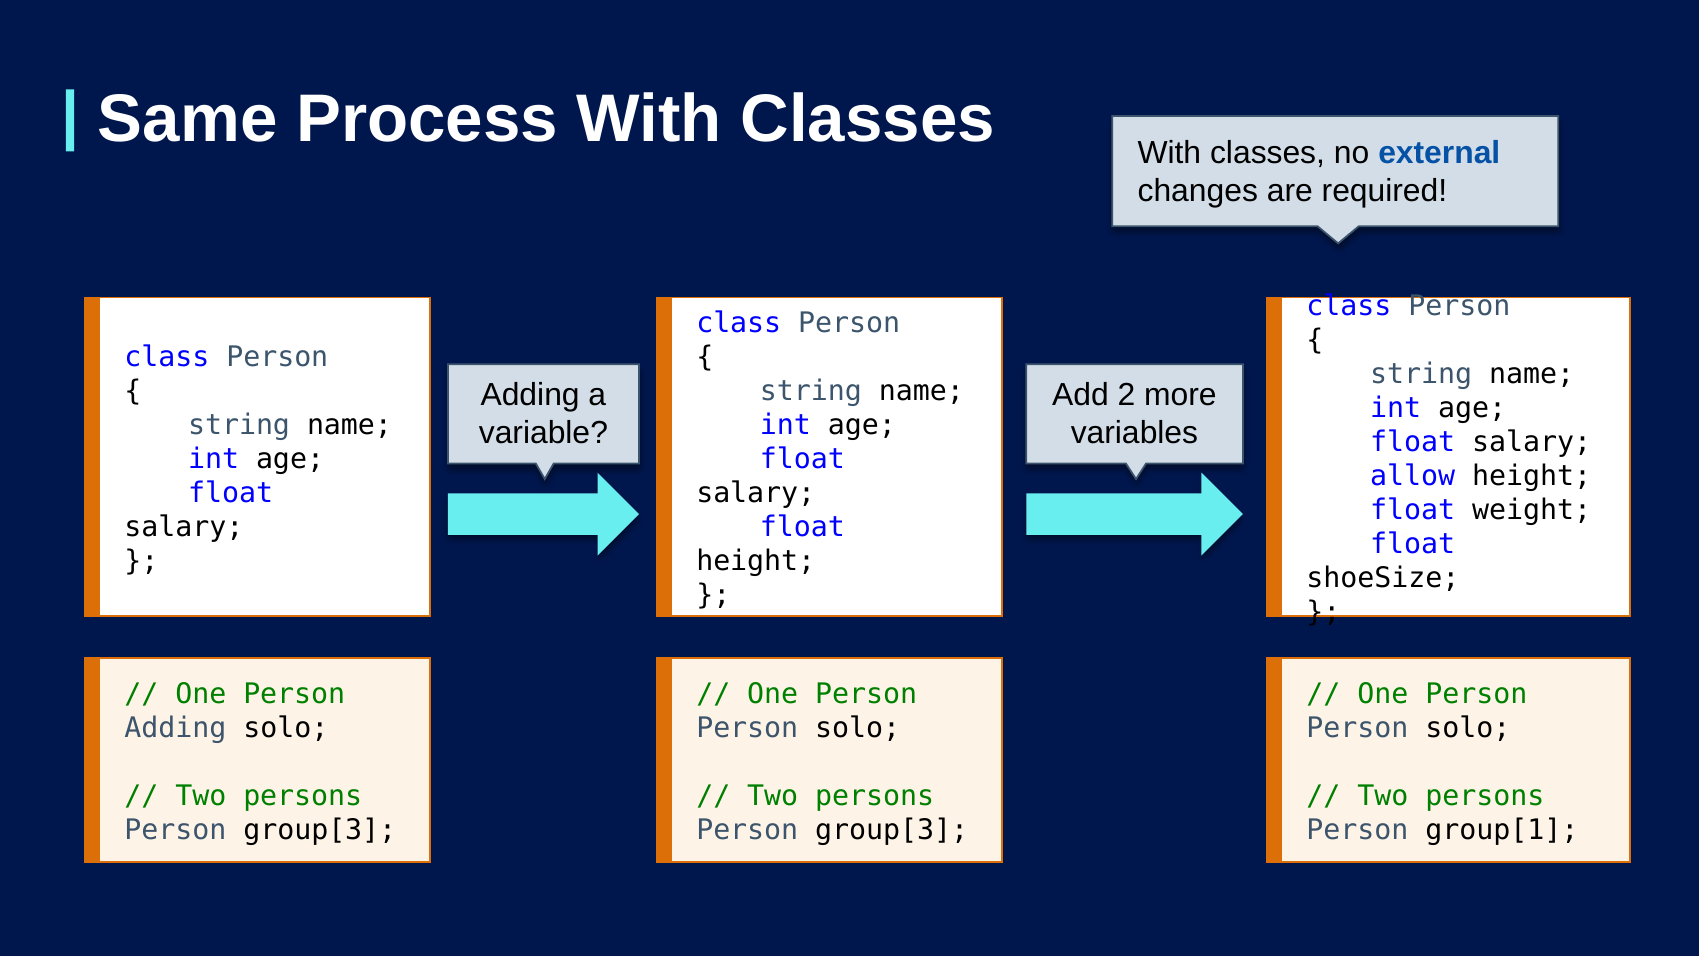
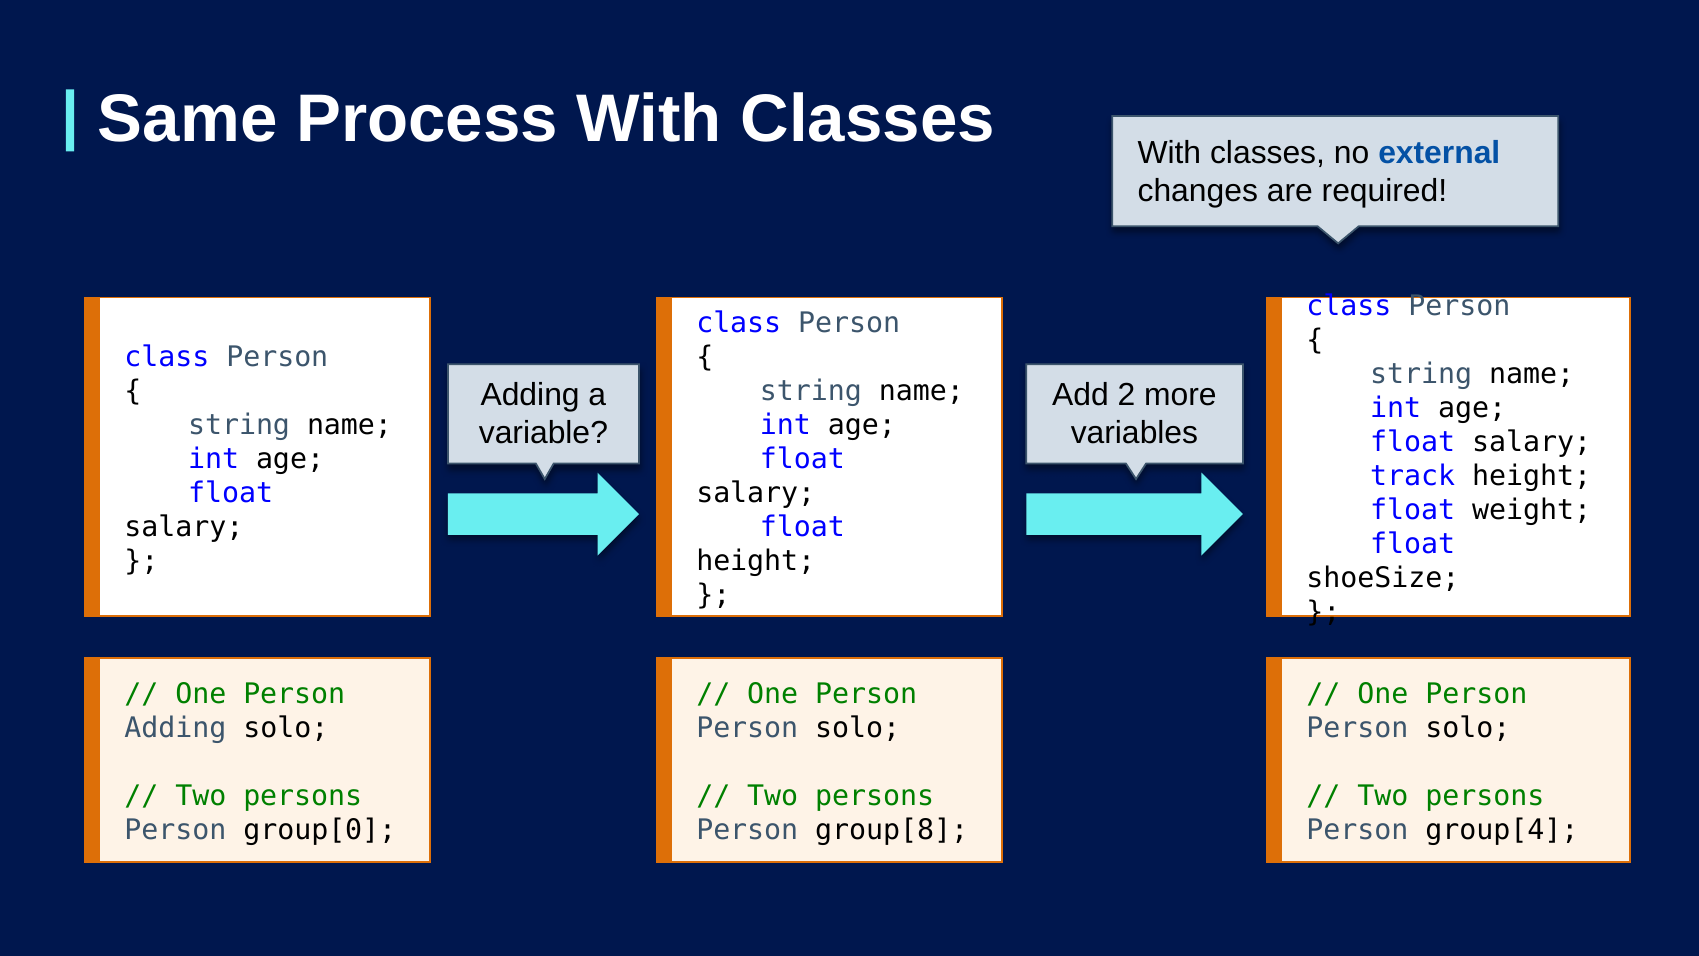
allow: allow -> track (1413, 476)
group[3: group[3 -> group[0 (320, 830)
group[3: group[3 -> group[8 (892, 830)
group[1: group[1 -> group[4 (1502, 830)
